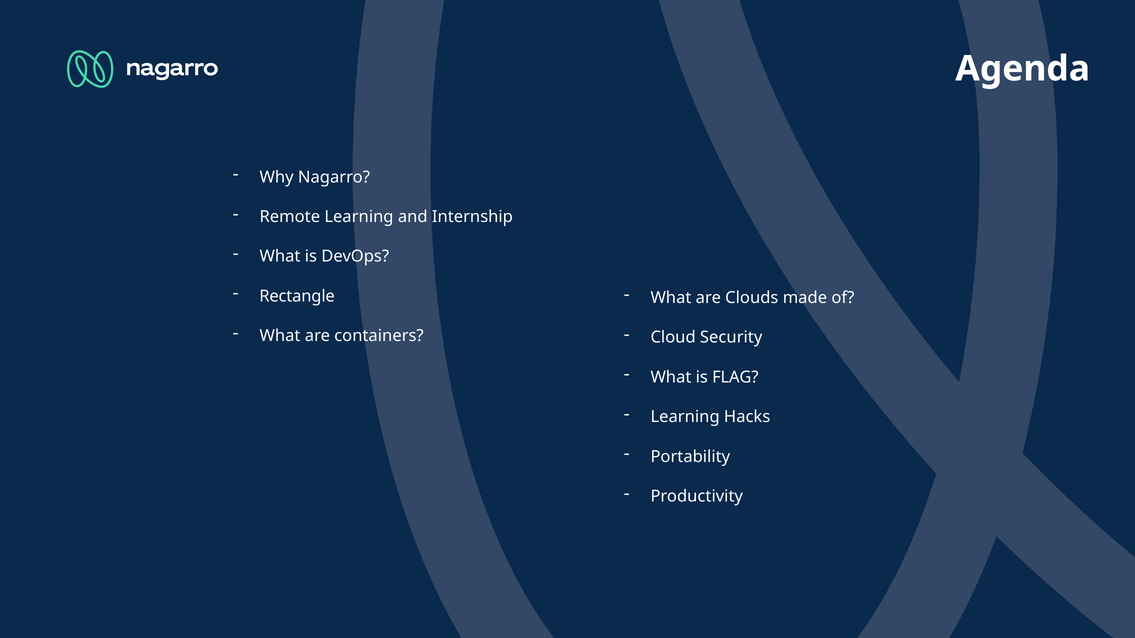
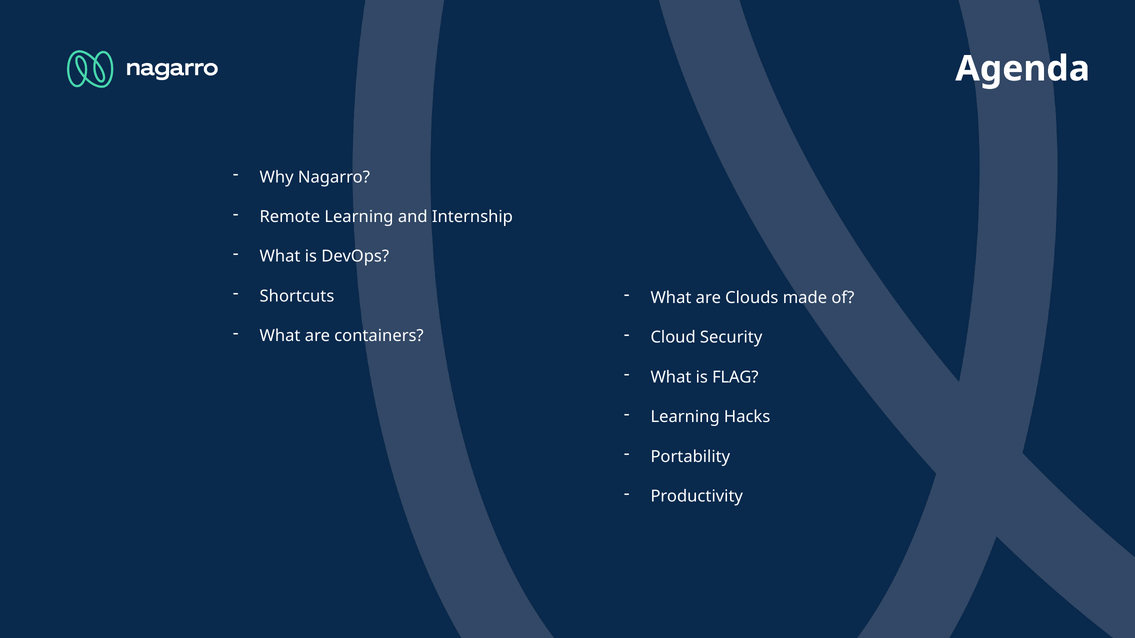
Rectangle: Rectangle -> Shortcuts (297, 296)
